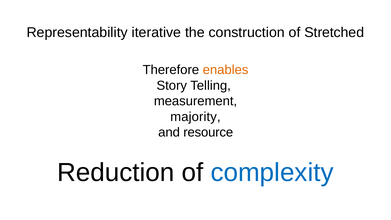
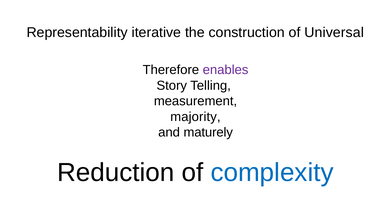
Stretched: Stretched -> Universal (334, 32)
enables colour: orange -> purple (226, 70)
resource: resource -> maturely (208, 132)
